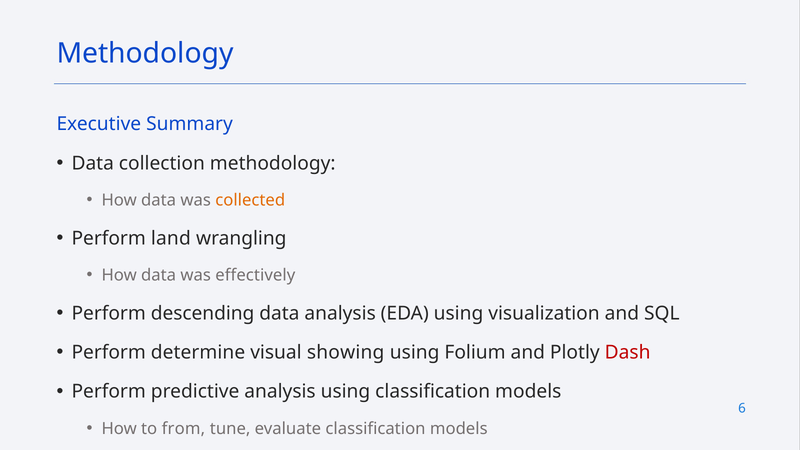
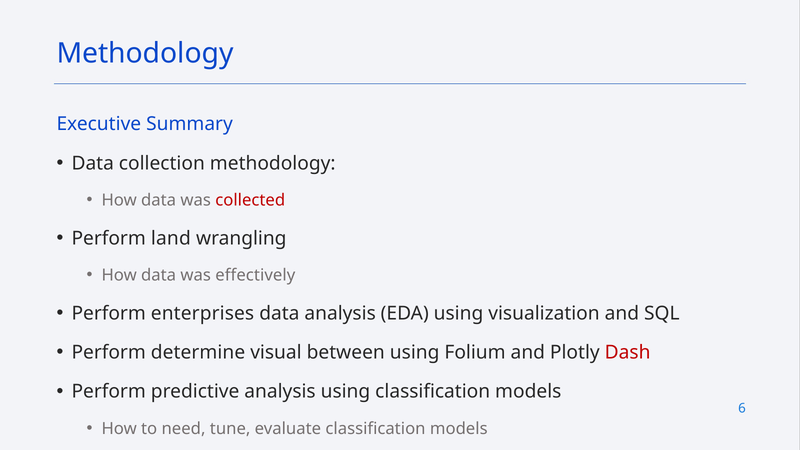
collected colour: orange -> red (250, 200)
descending: descending -> enterprises (203, 313)
showing: showing -> between (346, 352)
from: from -> need (184, 429)
